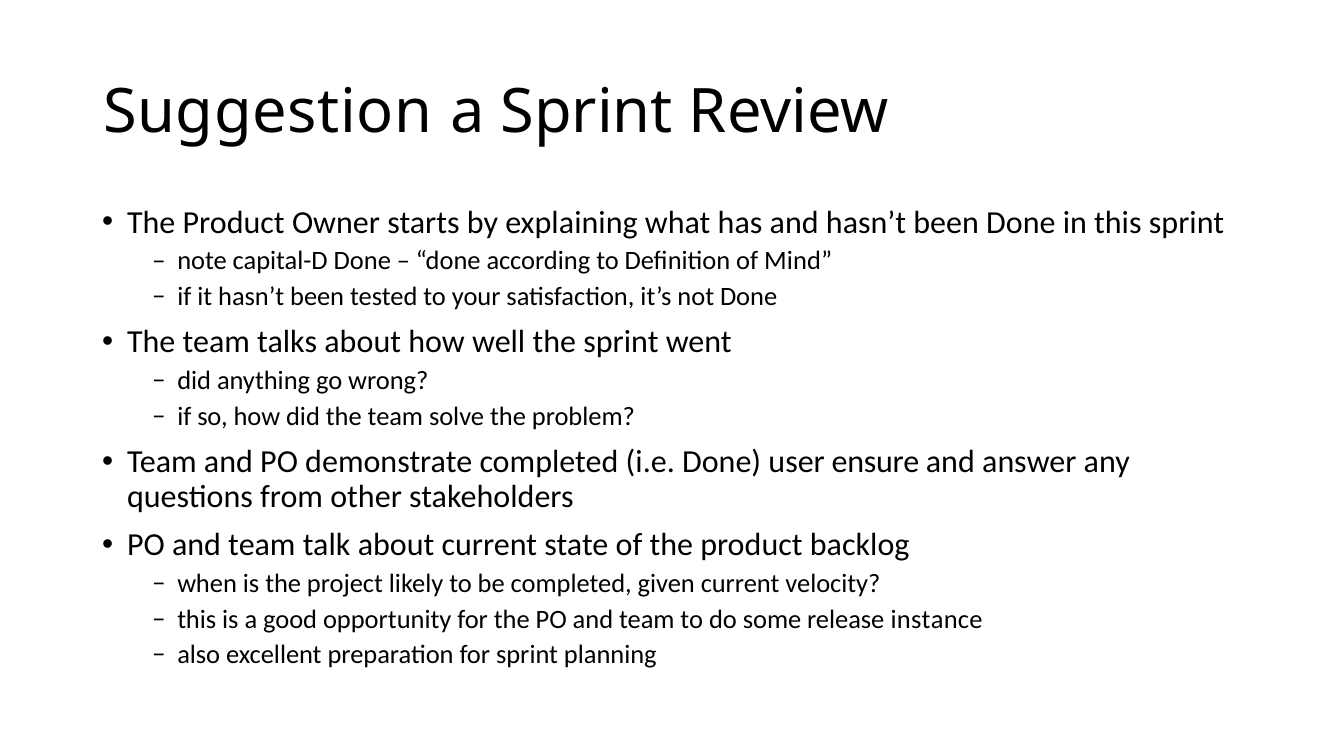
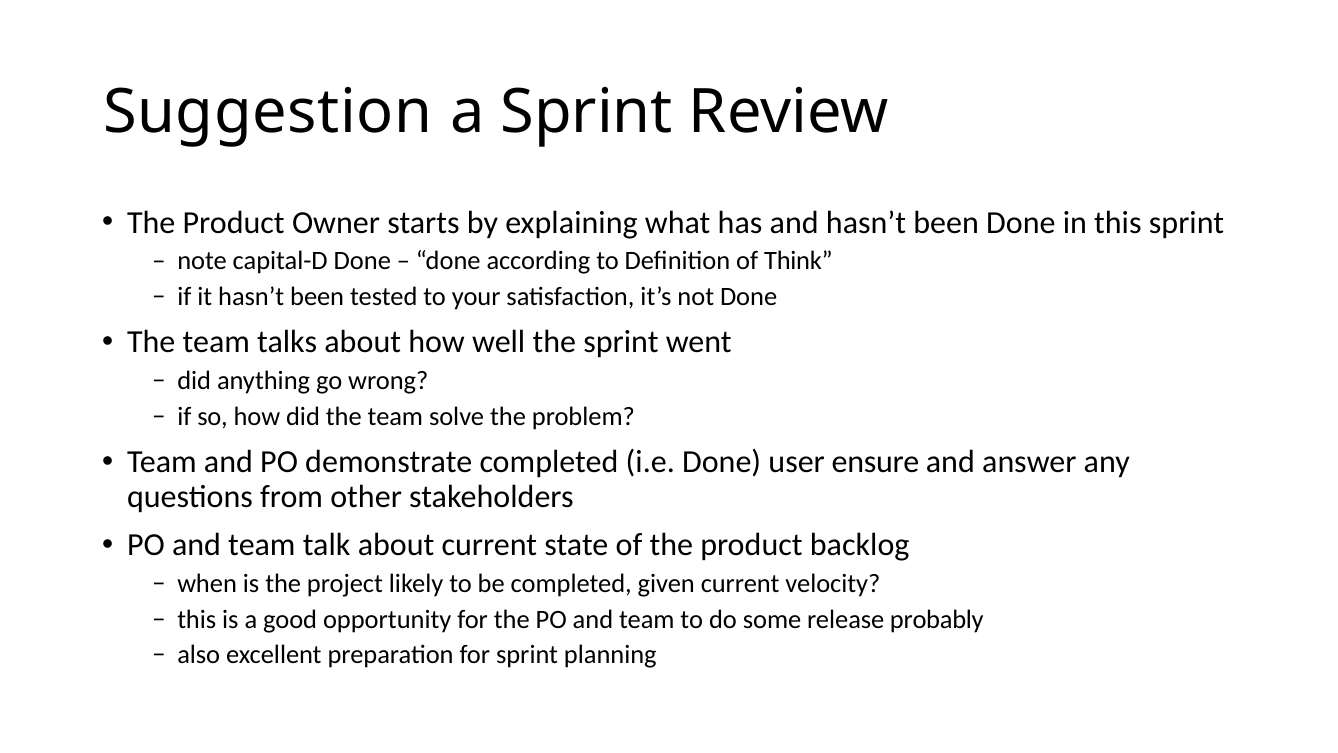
Mind: Mind -> Think (798, 261)
instance: instance -> probably (937, 619)
